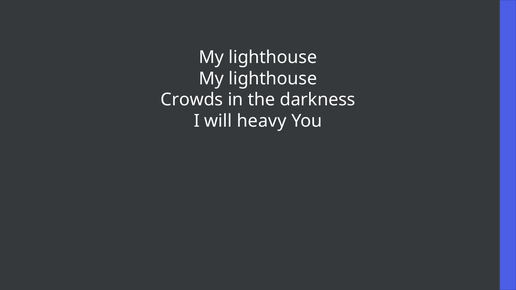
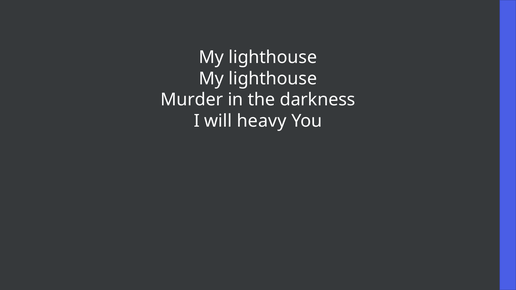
Crowds: Crowds -> Murder (192, 100)
